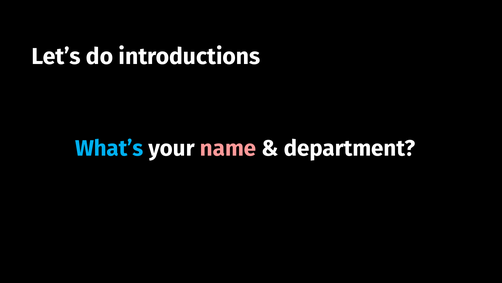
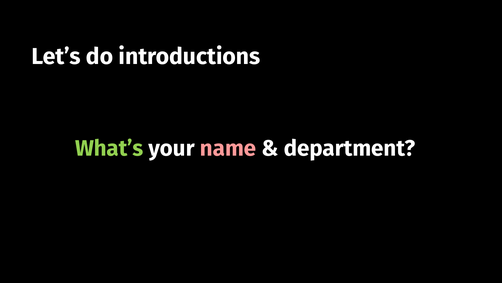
What’s colour: light blue -> light green (109, 148)
